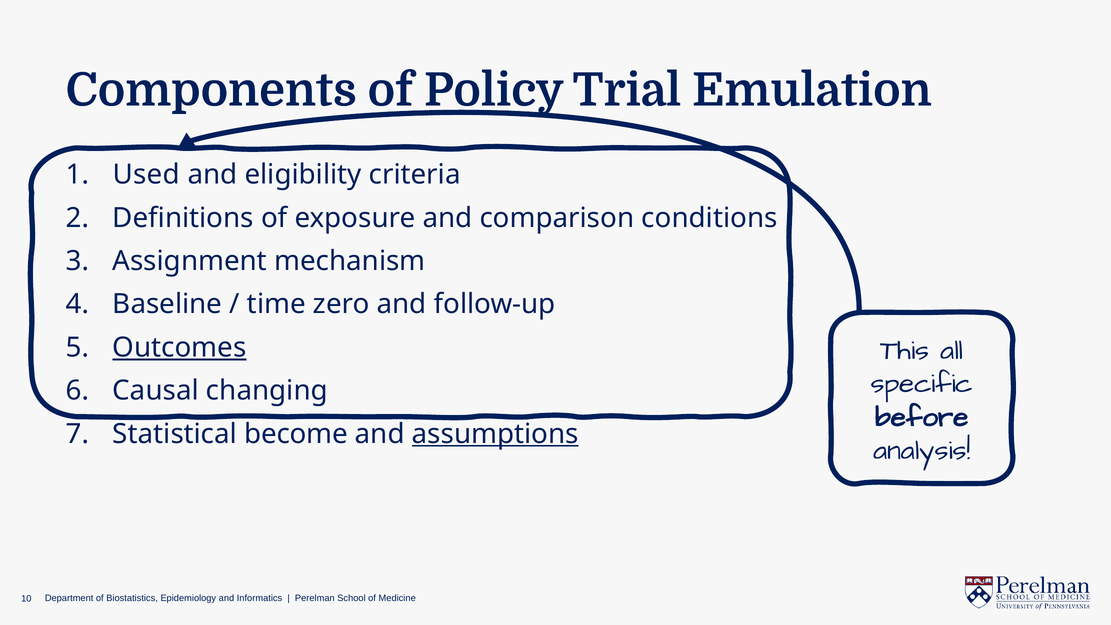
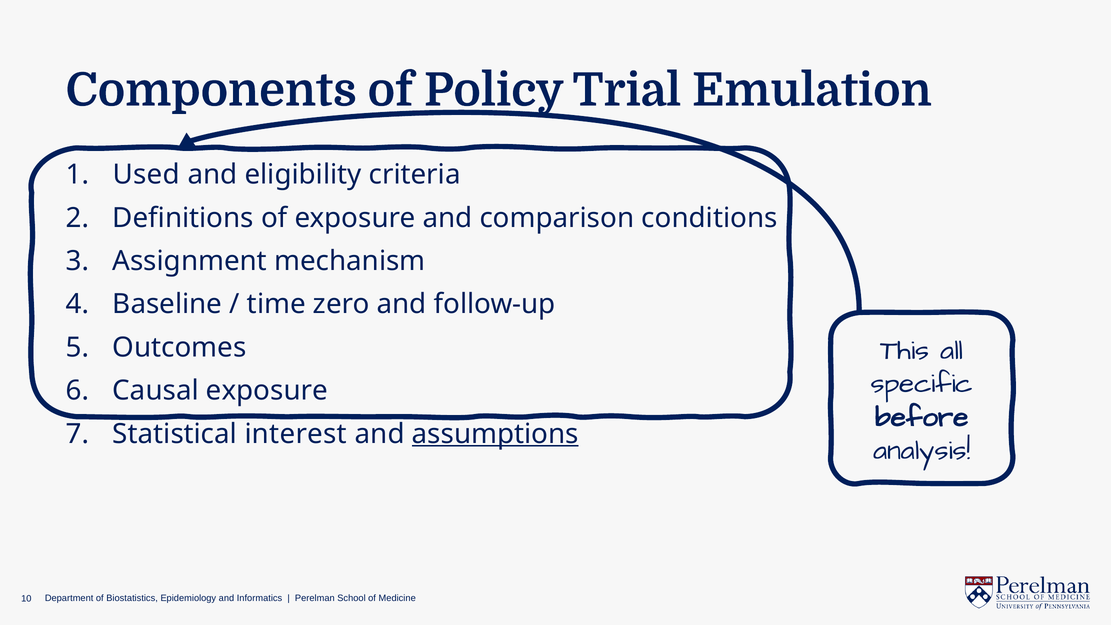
Outcomes underline: present -> none (179, 347)
Causal changing: changing -> exposure (267, 391)
become: become -> interest (296, 434)
